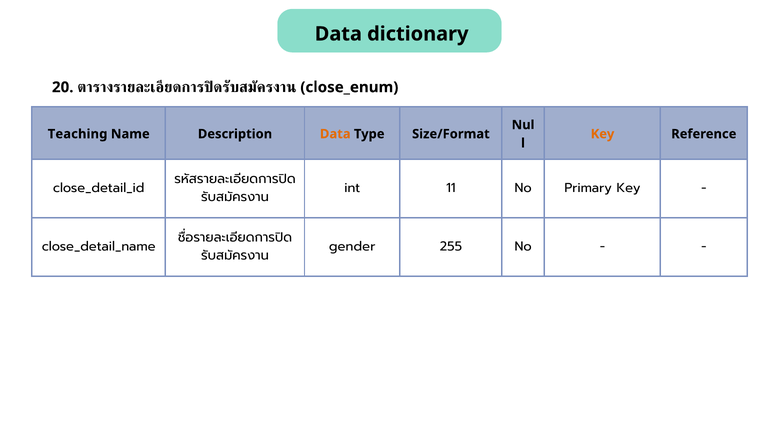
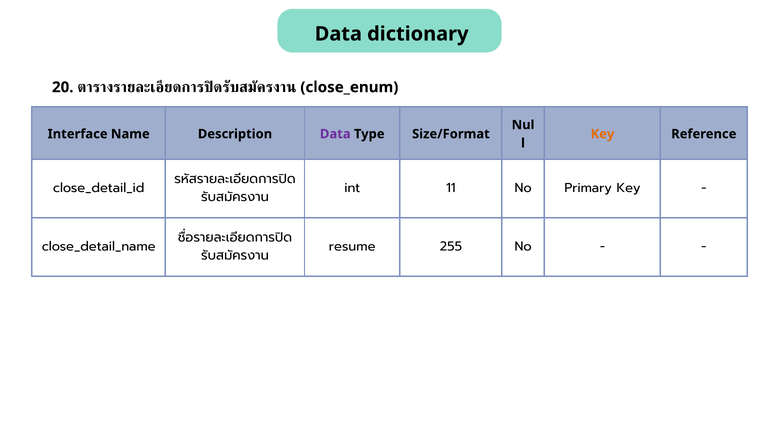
Teaching: Teaching -> Interface (78, 134)
Data colour: orange -> purple (335, 134)
gender: gender -> resume (352, 247)
